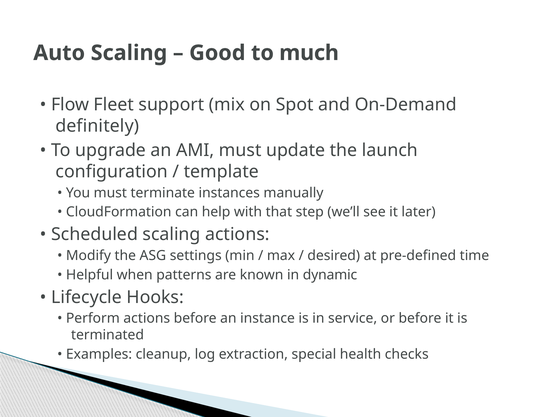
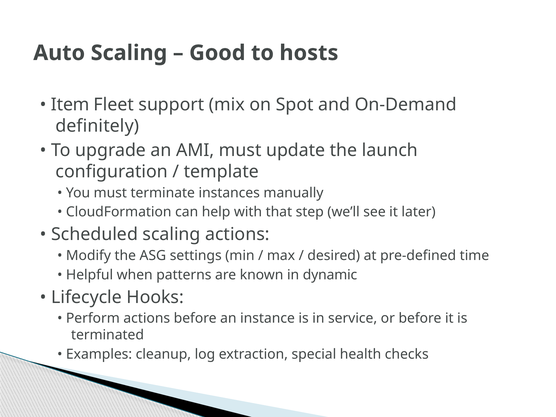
much: much -> hosts (309, 53)
Flow: Flow -> Item (70, 105)
